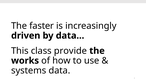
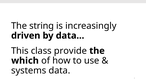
faster: faster -> string (42, 26)
works: works -> which (25, 61)
